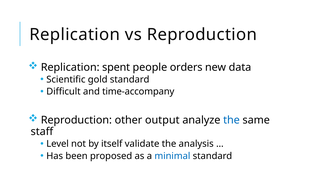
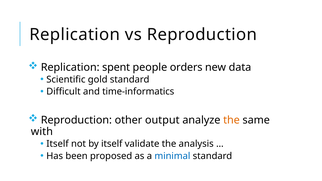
time-accompany: time-accompany -> time-informatics (138, 92)
the colour: blue -> orange (231, 120)
staff: staff -> with (42, 132)
Level: Level -> Itself (57, 144)
